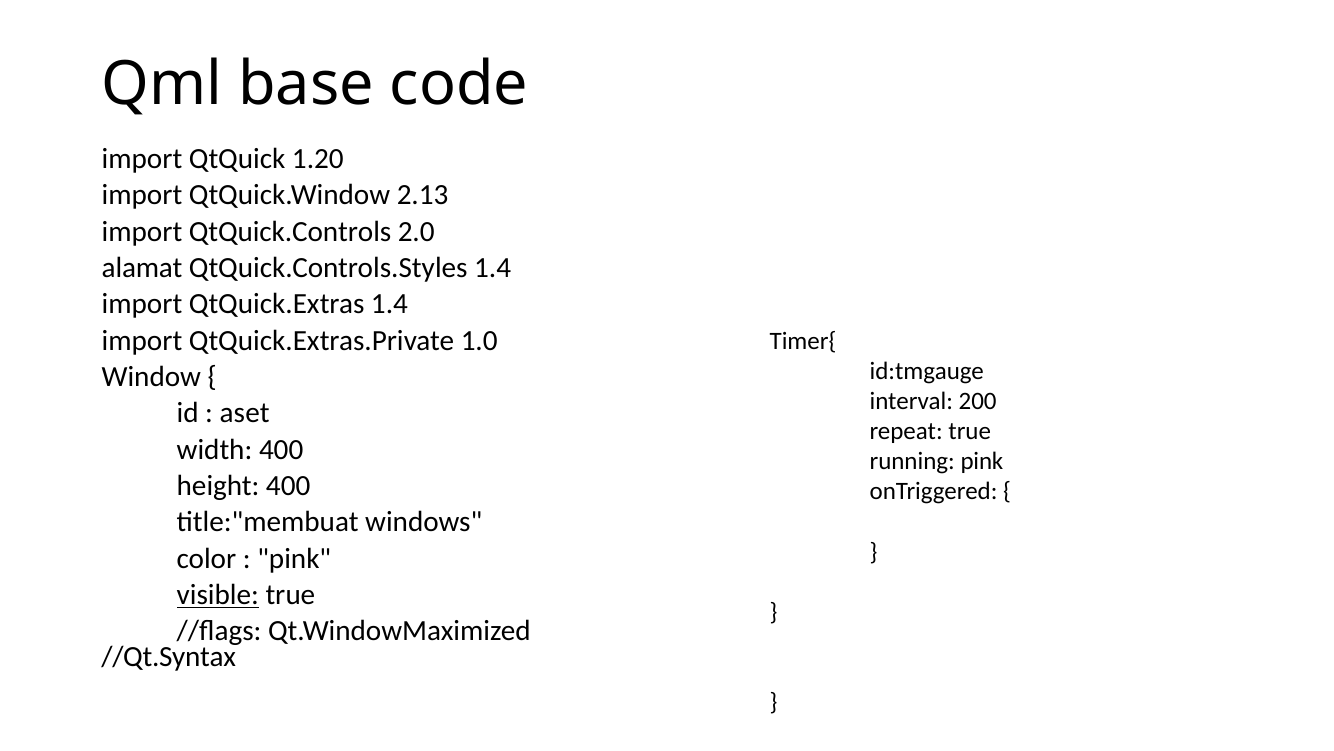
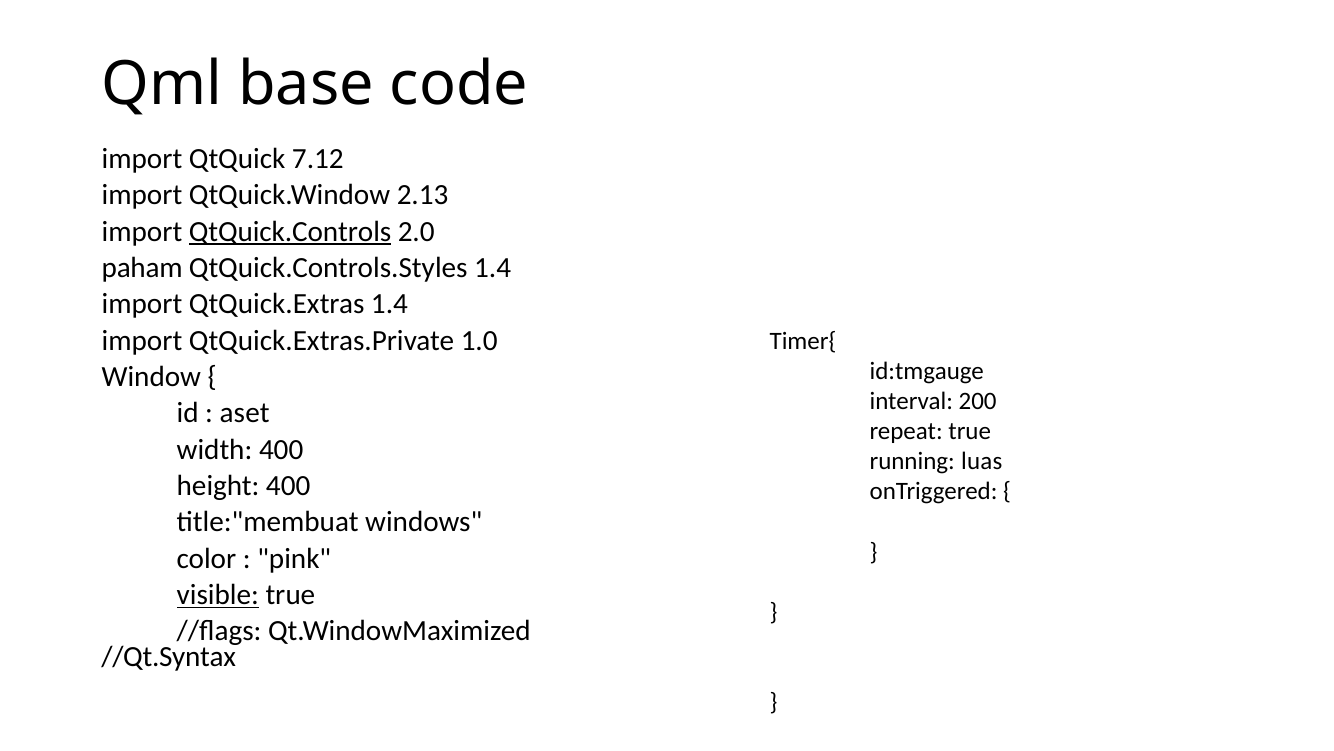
1.20: 1.20 -> 7.12 (318, 159)
QtQuick.Controls underline: none -> present (290, 231)
alamat: alamat -> paham (142, 268)
running pink: pink -> luas (982, 461)
